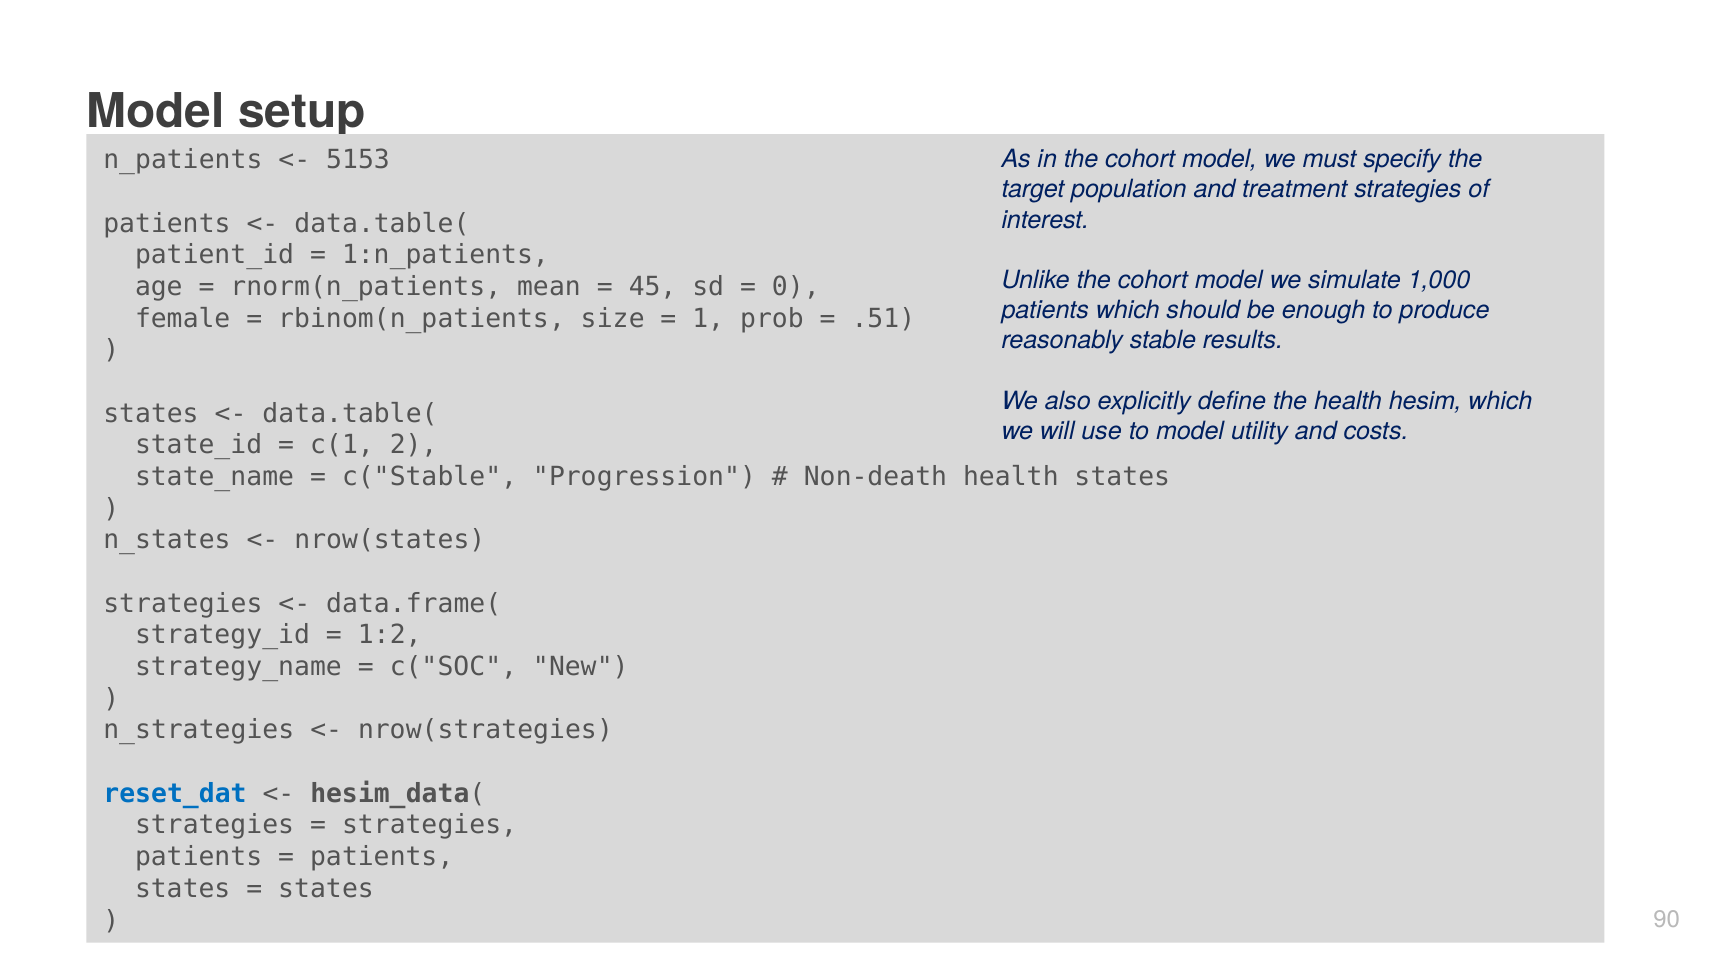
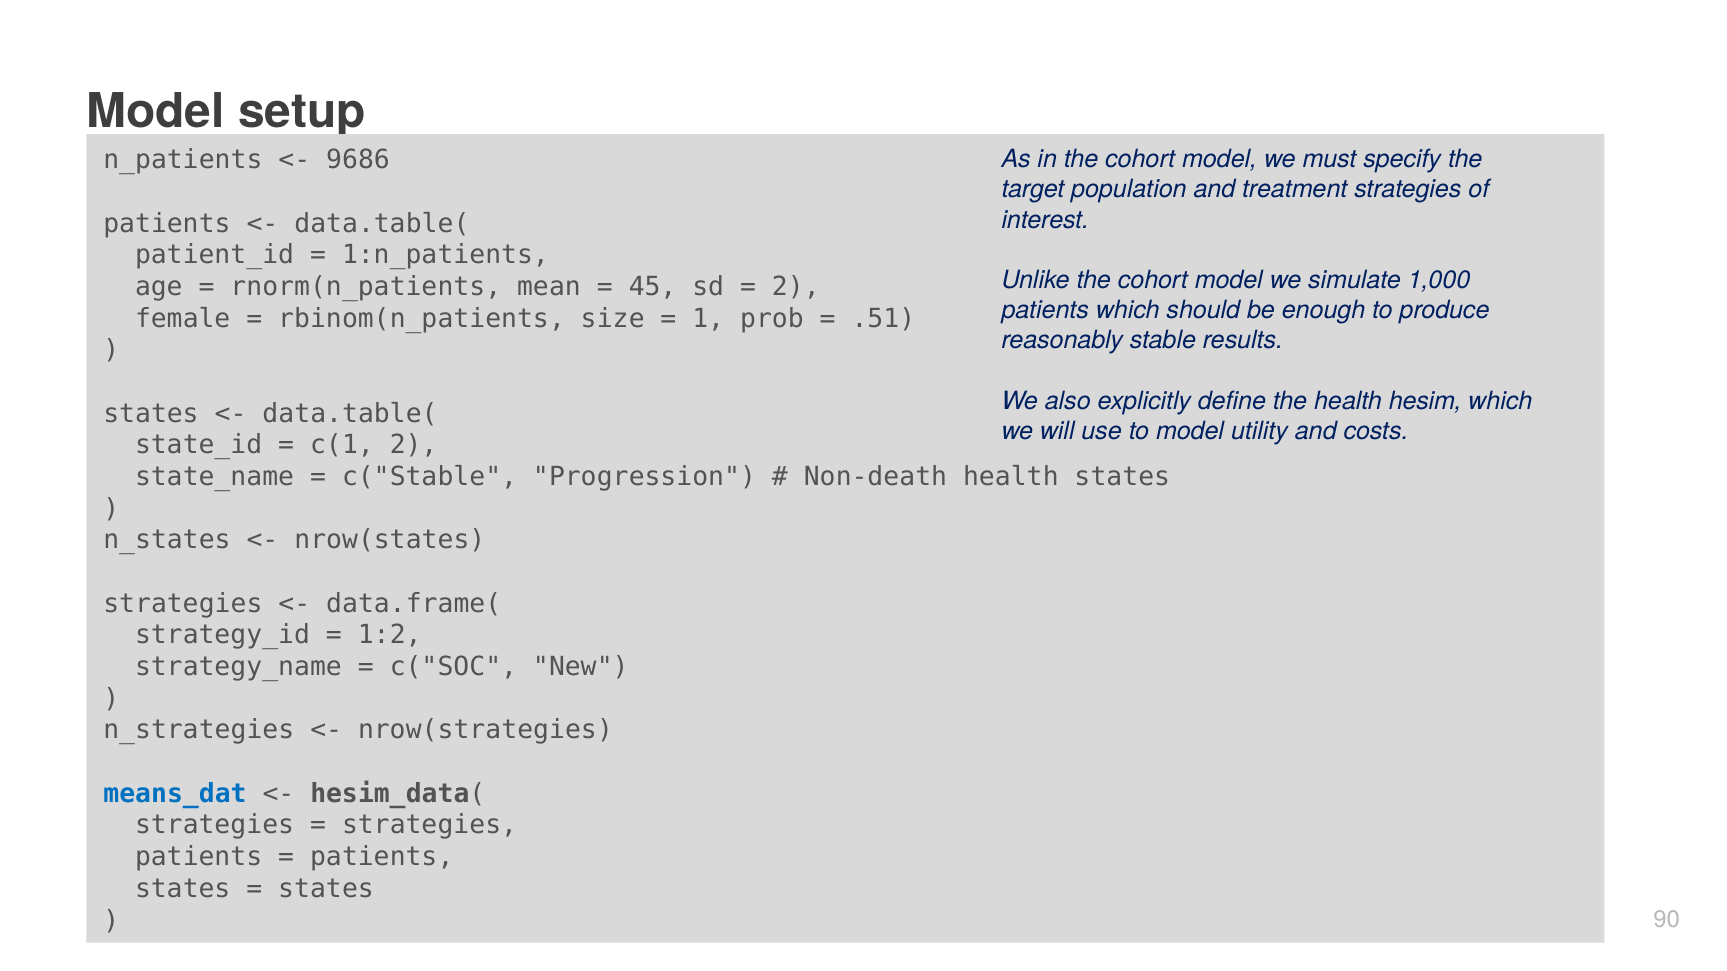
5153: 5153 -> 9686 (358, 160)
0: 0 -> 2 (796, 287)
reset_dat: reset_dat -> means_dat (175, 794)
